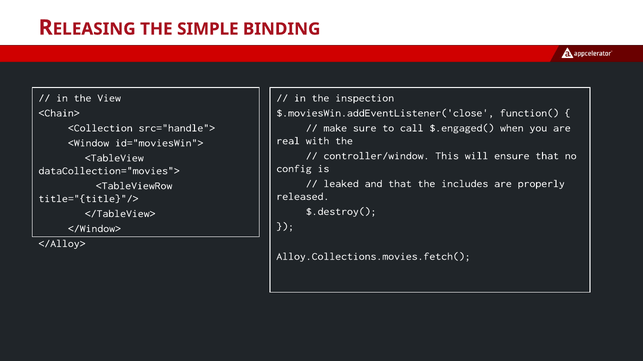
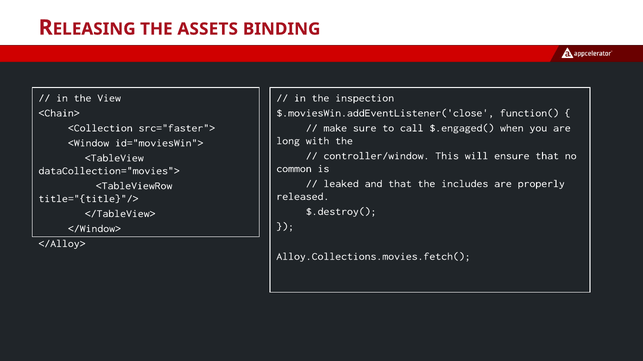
SIMPLE: SIMPLE -> ASSETS (208, 29)
src="handle">: src="handle"> -> src="faster"> (177, 128)
real: real -> long (288, 141)
config: config -> common (294, 169)
